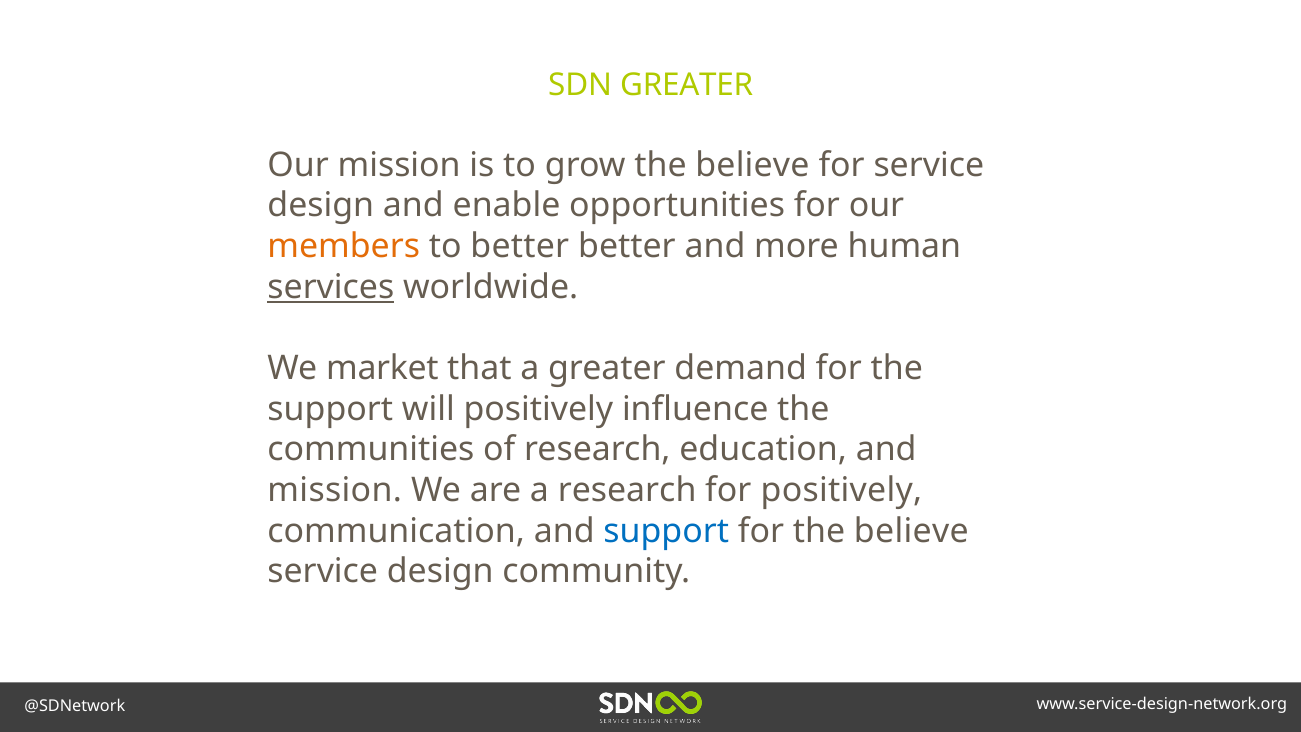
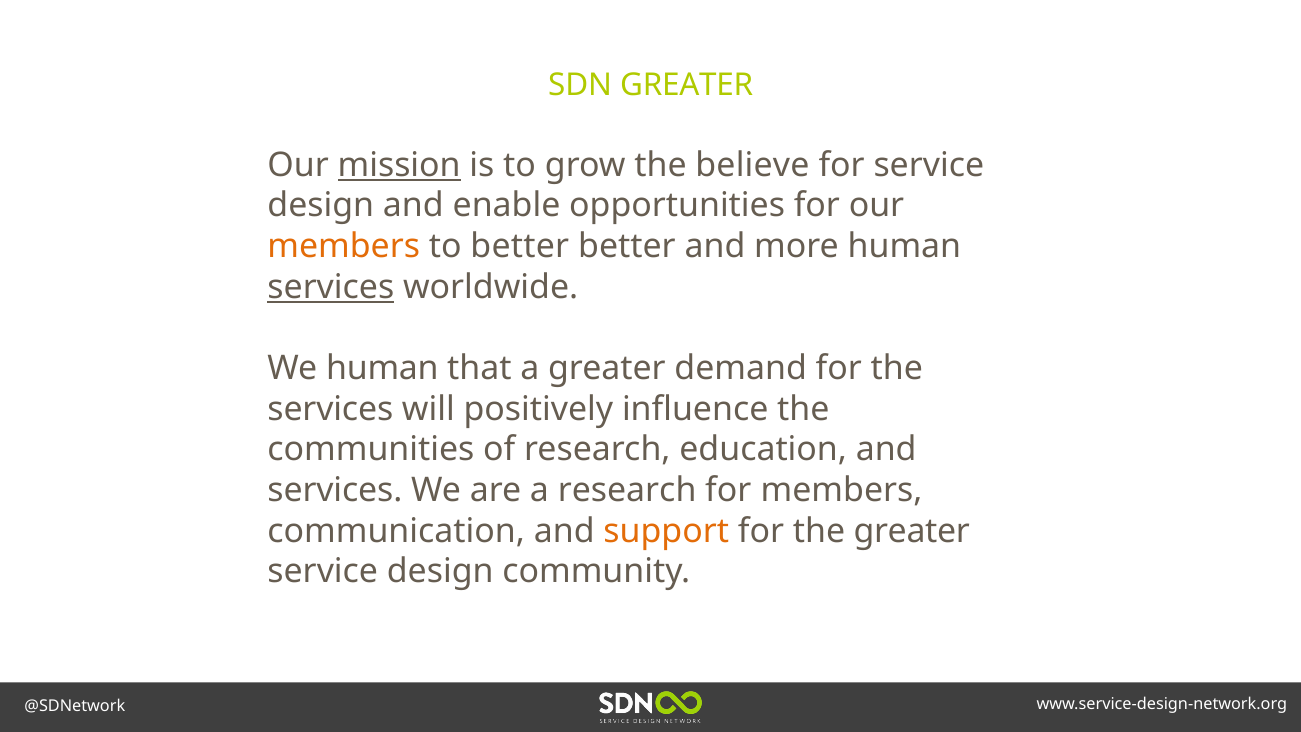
mission underline: none -> present (399, 165)
We market: market -> human (382, 368)
support: support -> services (330, 409)
mission: mission -> services (335, 490)
for positively: positively -> members (842, 490)
support colour: blue -> orange (666, 531)
for the believe: believe -> greater (912, 531)
